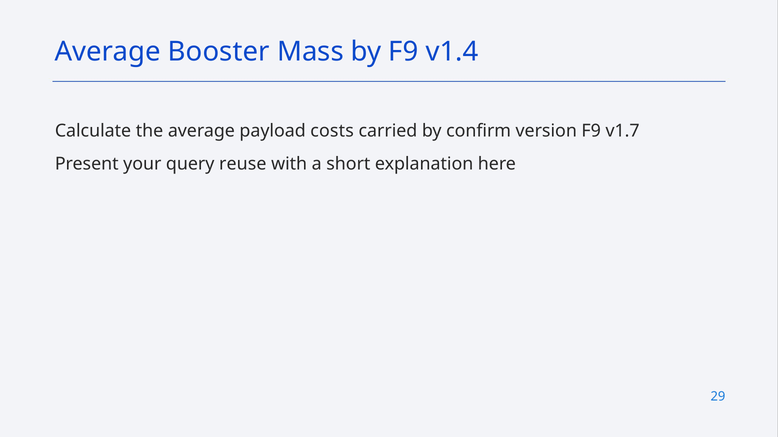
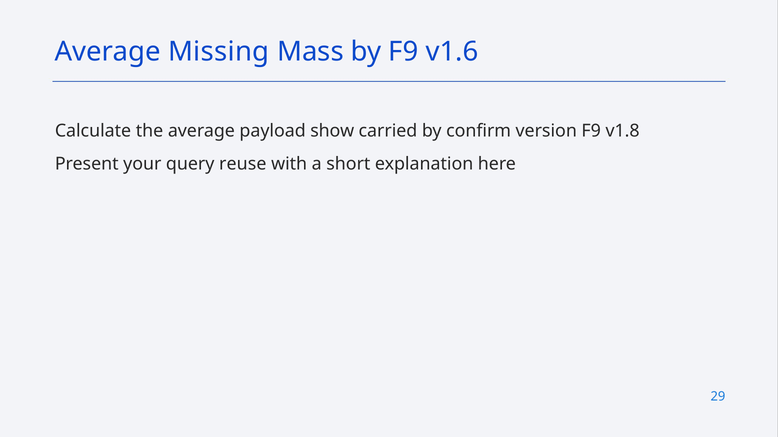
Booster: Booster -> Missing (219, 52)
v1.4: v1.4 -> v1.6 (452, 52)
costs: costs -> show (332, 131)
v1.7: v1.7 -> v1.8 (623, 131)
